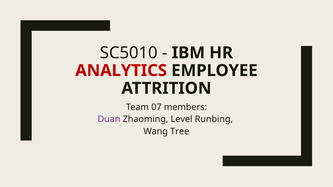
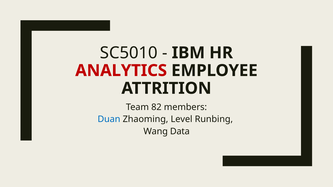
07: 07 -> 82 (156, 107)
Duan colour: purple -> blue (109, 119)
Tree: Tree -> Data (180, 132)
